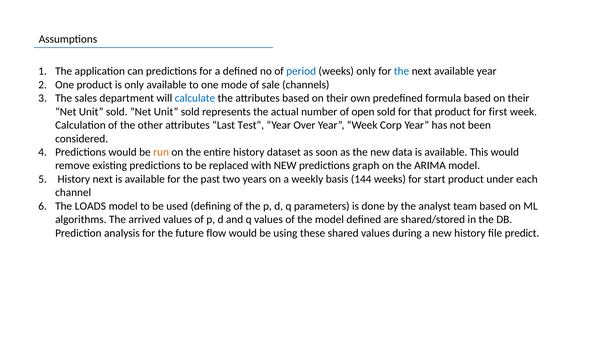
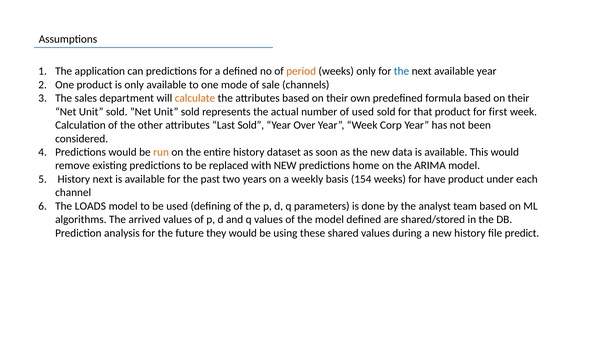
period colour: blue -> orange (301, 71)
calculate colour: blue -> orange (195, 98)
of open: open -> used (363, 112)
Last Test: Test -> Sold (251, 125)
graph: graph -> home (366, 166)
144: 144 -> 154 (361, 179)
start: start -> have (435, 179)
flow: flow -> they (216, 233)
